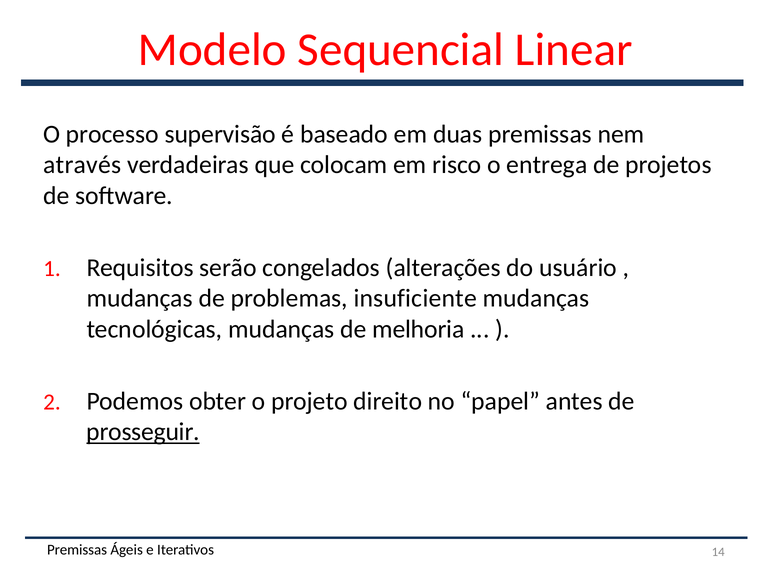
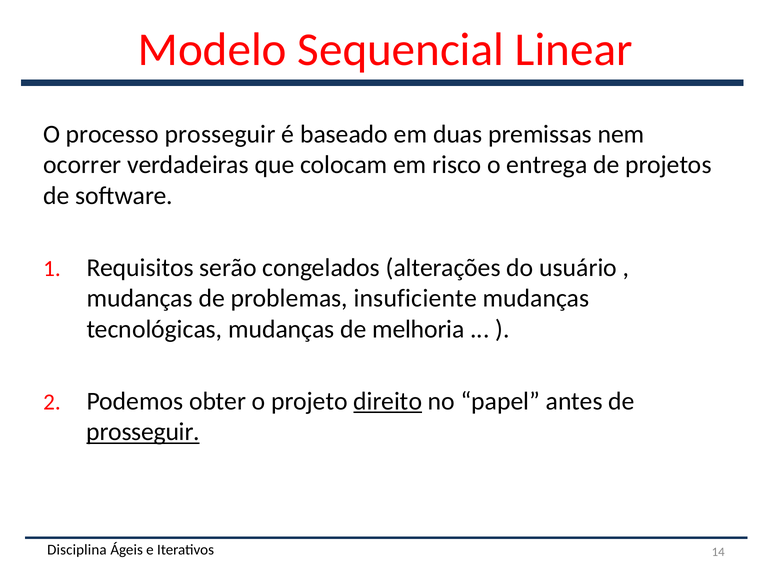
processo supervisão: supervisão -> prosseguir (220, 134)
através: através -> ocorrer (82, 165)
direito underline: none -> present (388, 401)
Premissas: Premissas -> Disciplina (77, 550)
